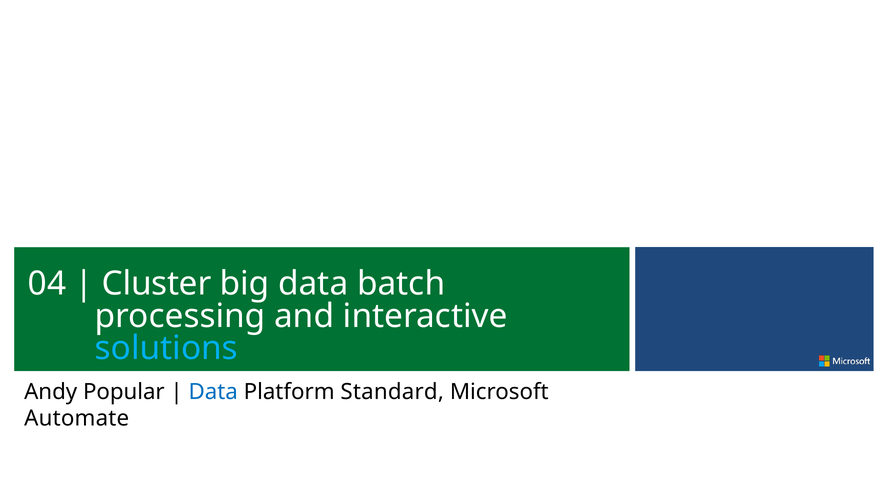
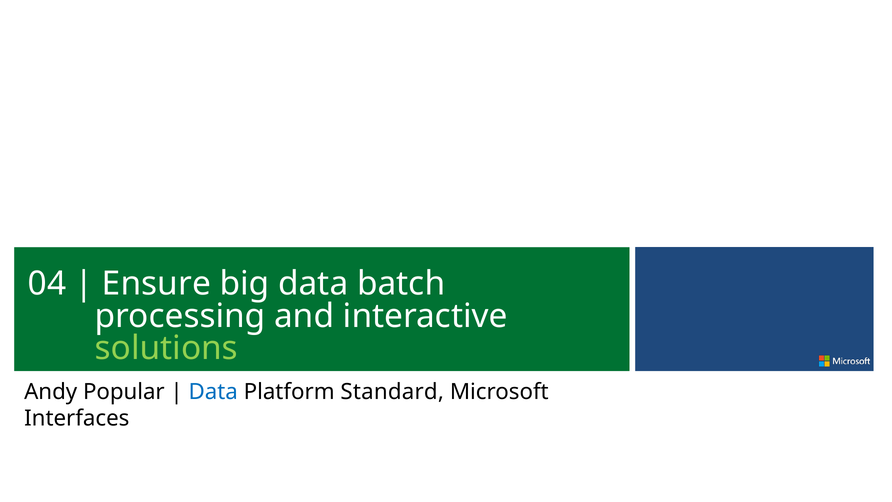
Cluster: Cluster -> Ensure (156, 284)
solutions colour: light blue -> light green (166, 348)
Automate: Automate -> Interfaces (77, 418)
